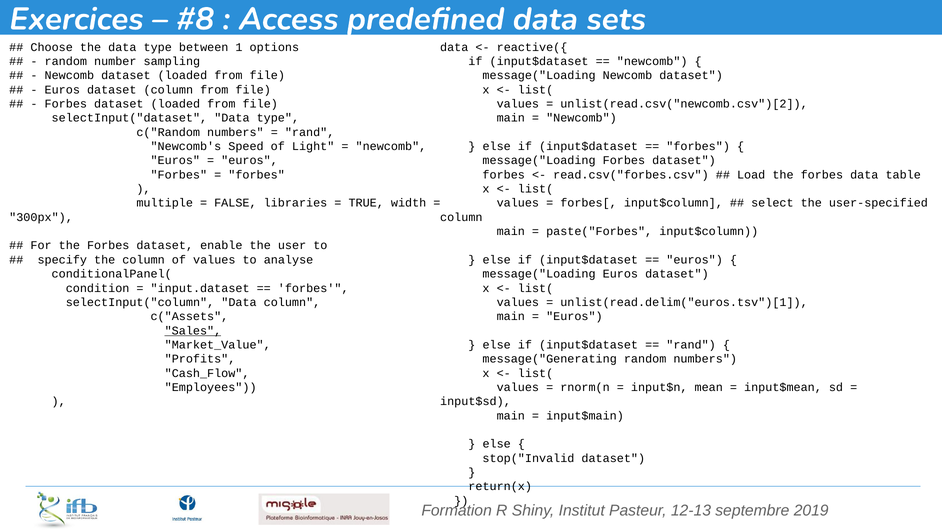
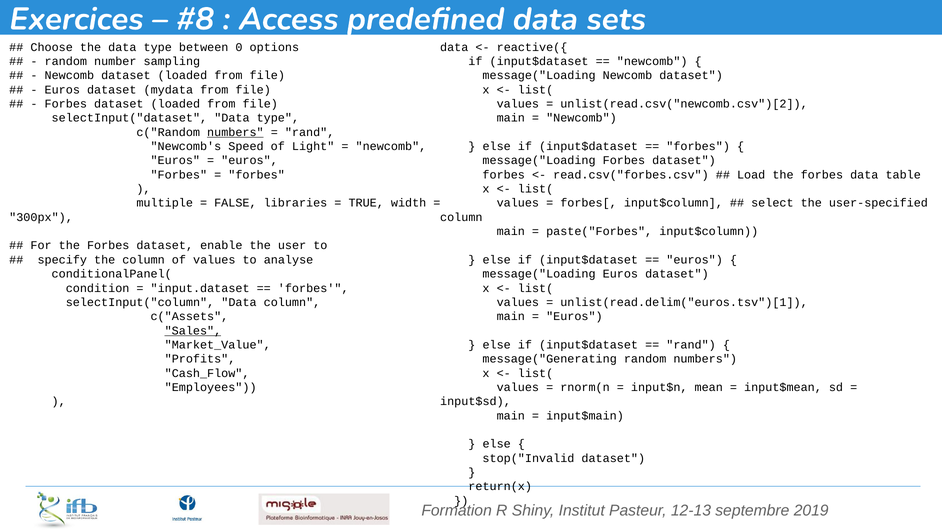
1: 1 -> 0 (239, 47)
dataset column: column -> mydata (168, 90)
numbers underline: none -> present (235, 132)
